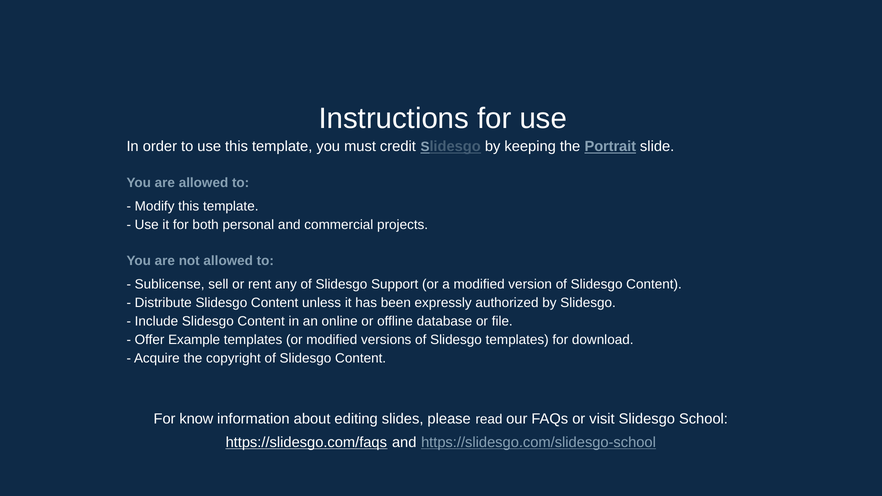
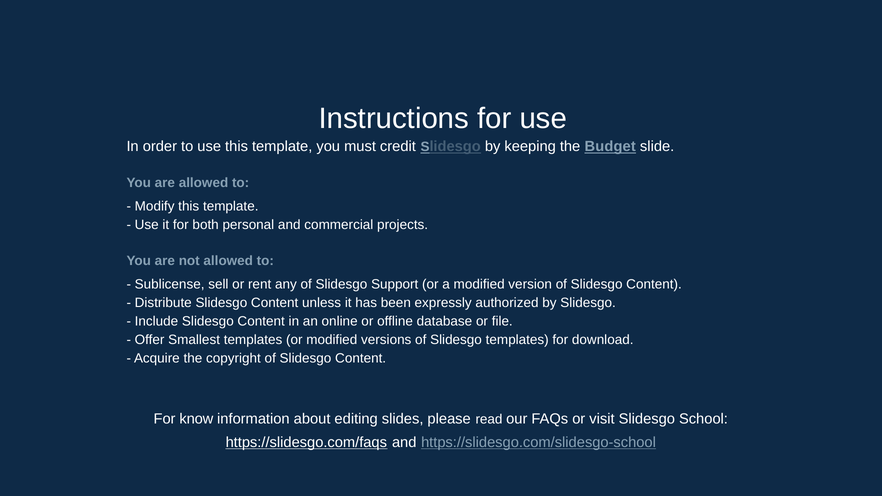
Portrait: Portrait -> Budget (610, 147)
Example: Example -> Smallest (194, 340)
